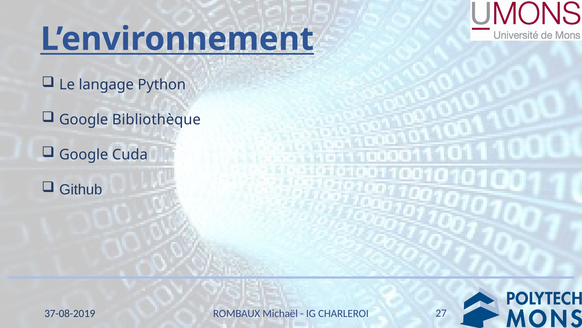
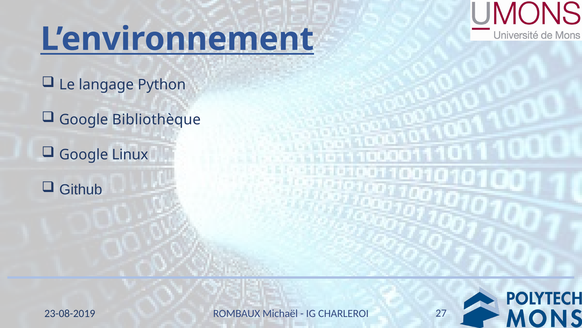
Cuda: Cuda -> Linux (130, 155)
37-08-2019: 37-08-2019 -> 23-08-2019 (70, 313)
